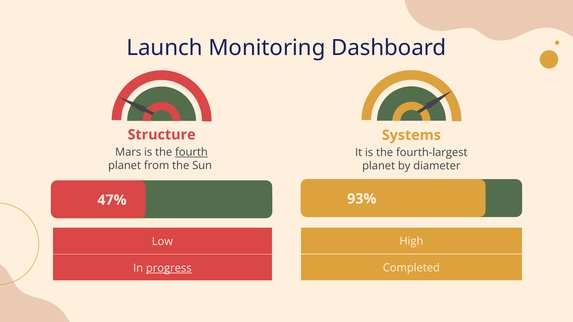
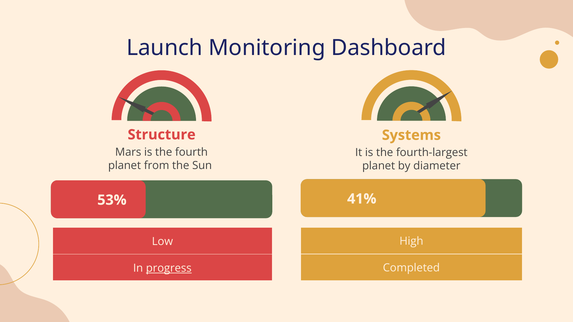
fourth underline: present -> none (191, 152)
93%: 93% -> 41% (362, 199)
47%: 47% -> 53% (112, 200)
